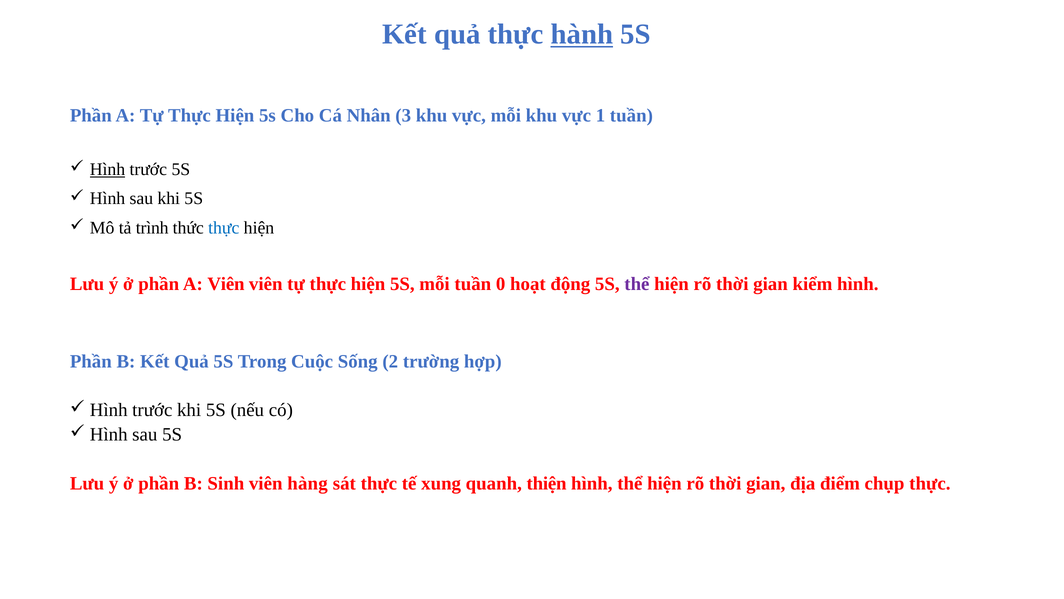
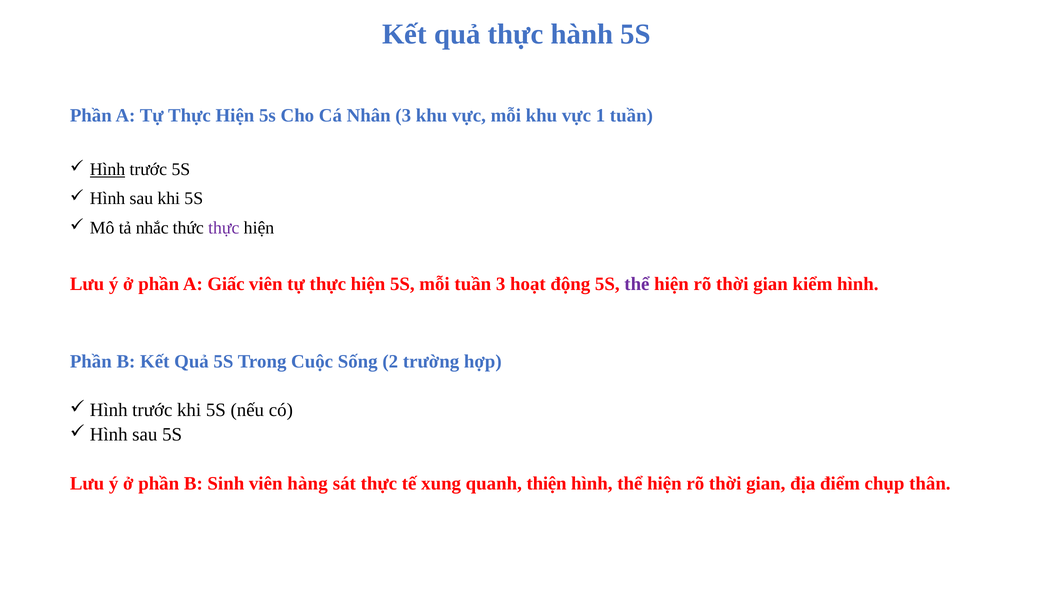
hành underline: present -> none (582, 34)
trình: trình -> nhắc (152, 228)
thực colour: blue -> purple (224, 228)
A Viên: Viên -> Giấc (226, 284)
tuần 0: 0 -> 3 (501, 284)
chụp thực: thực -> thân (930, 483)
